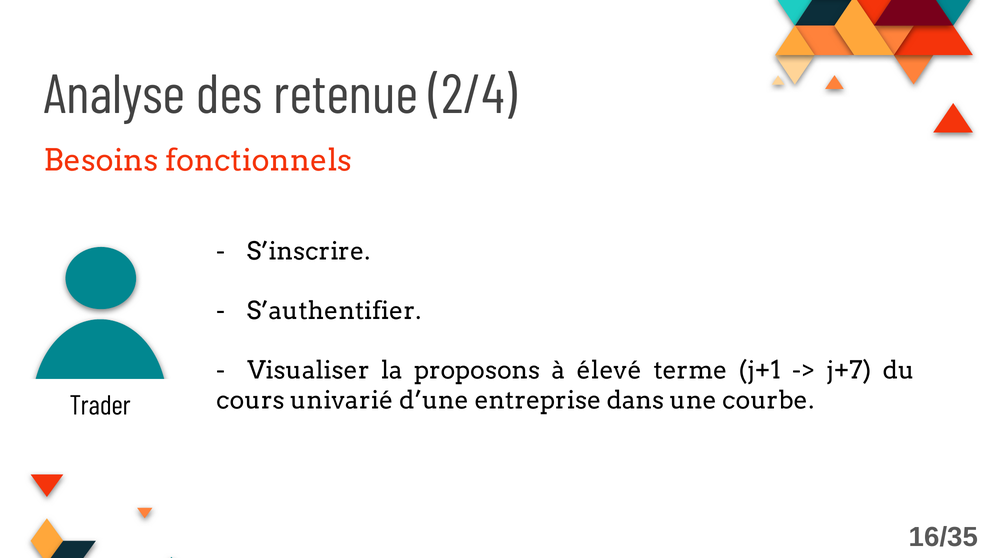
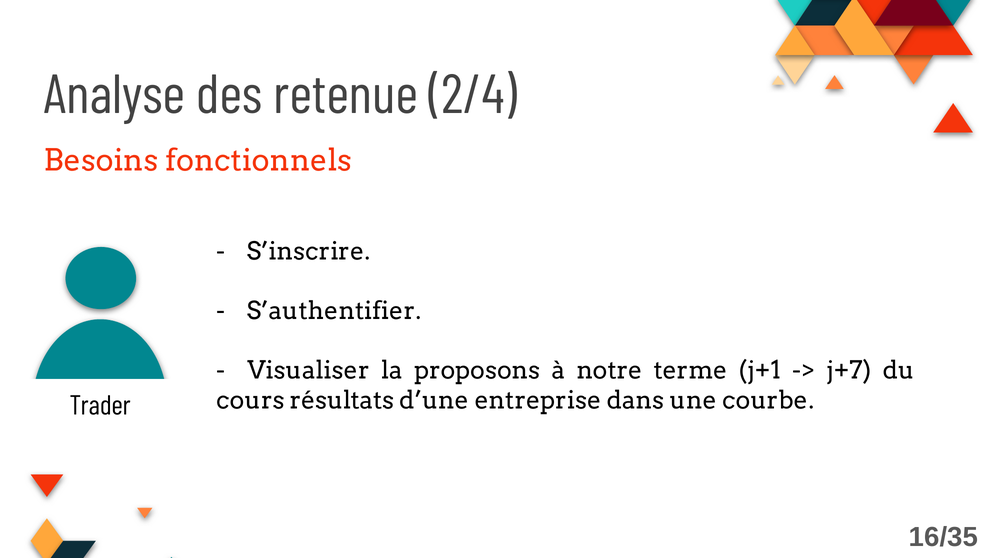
élevé: élevé -> notre (609, 371)
univarié: univarié -> résultats (342, 401)
